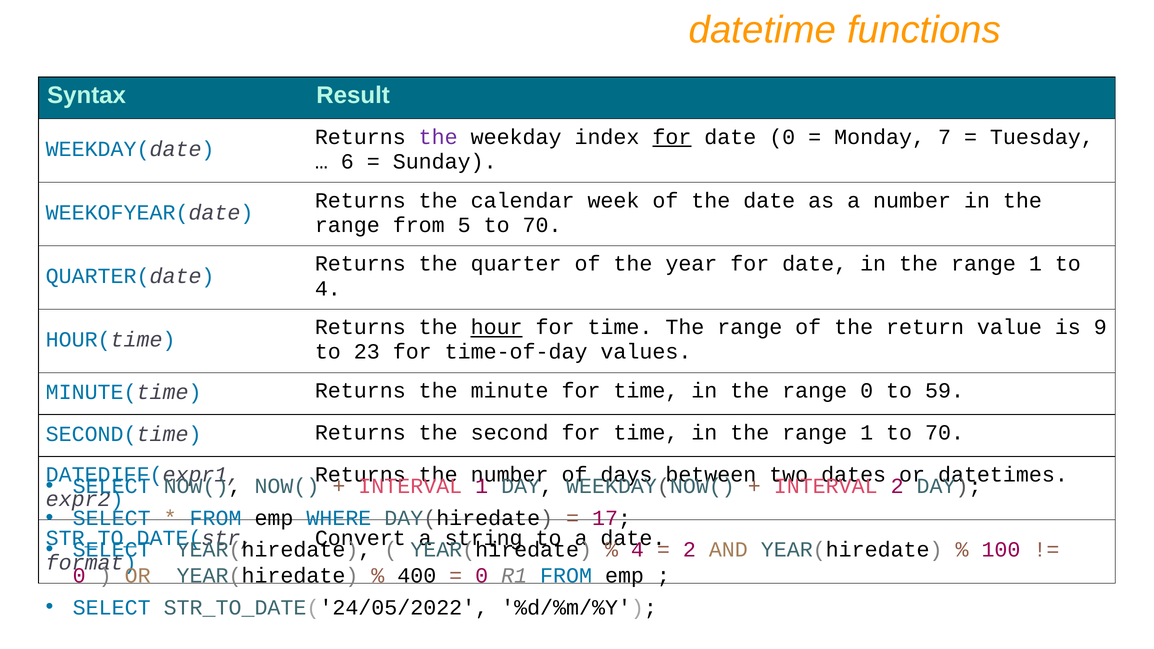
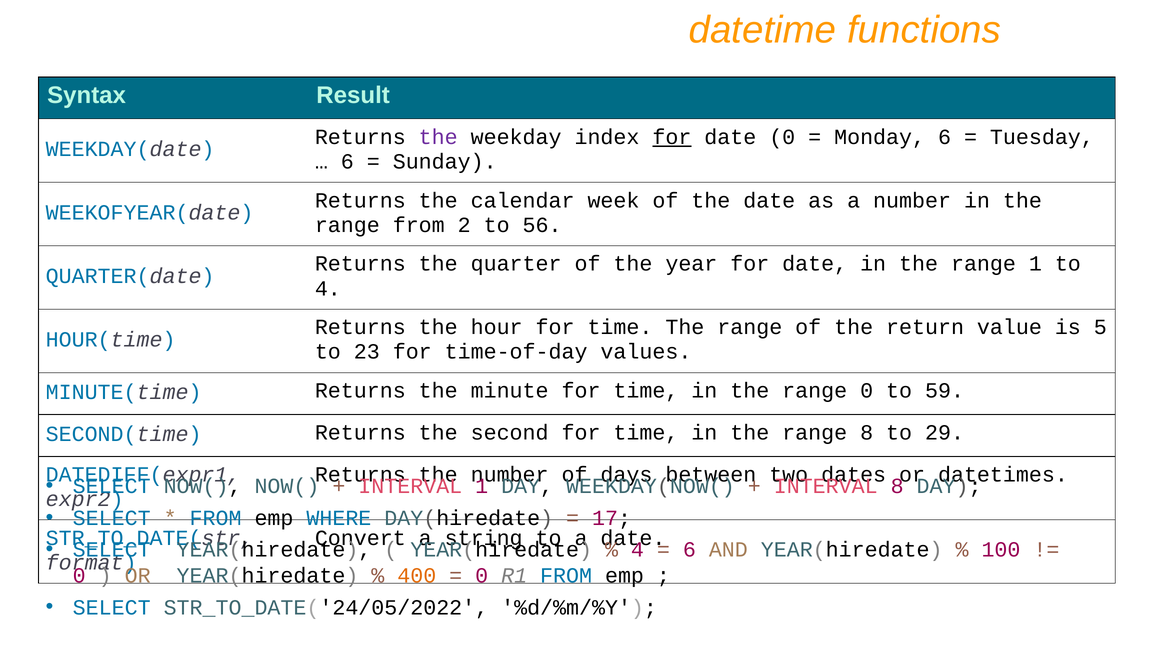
Monday 7: 7 -> 6 (945, 137)
5: 5 -> 2 (464, 225)
70: 70 -> 56 (542, 225)
hour underline: present -> none (497, 327)
9: 9 -> 5 (1100, 327)
1: 1 -> 8 (867, 433)
70: 70 -> 29 (945, 433)
2: 2 -> 8 (897, 486)
2: 2 -> 6 (689, 550)
400 colour: black -> orange (417, 576)
